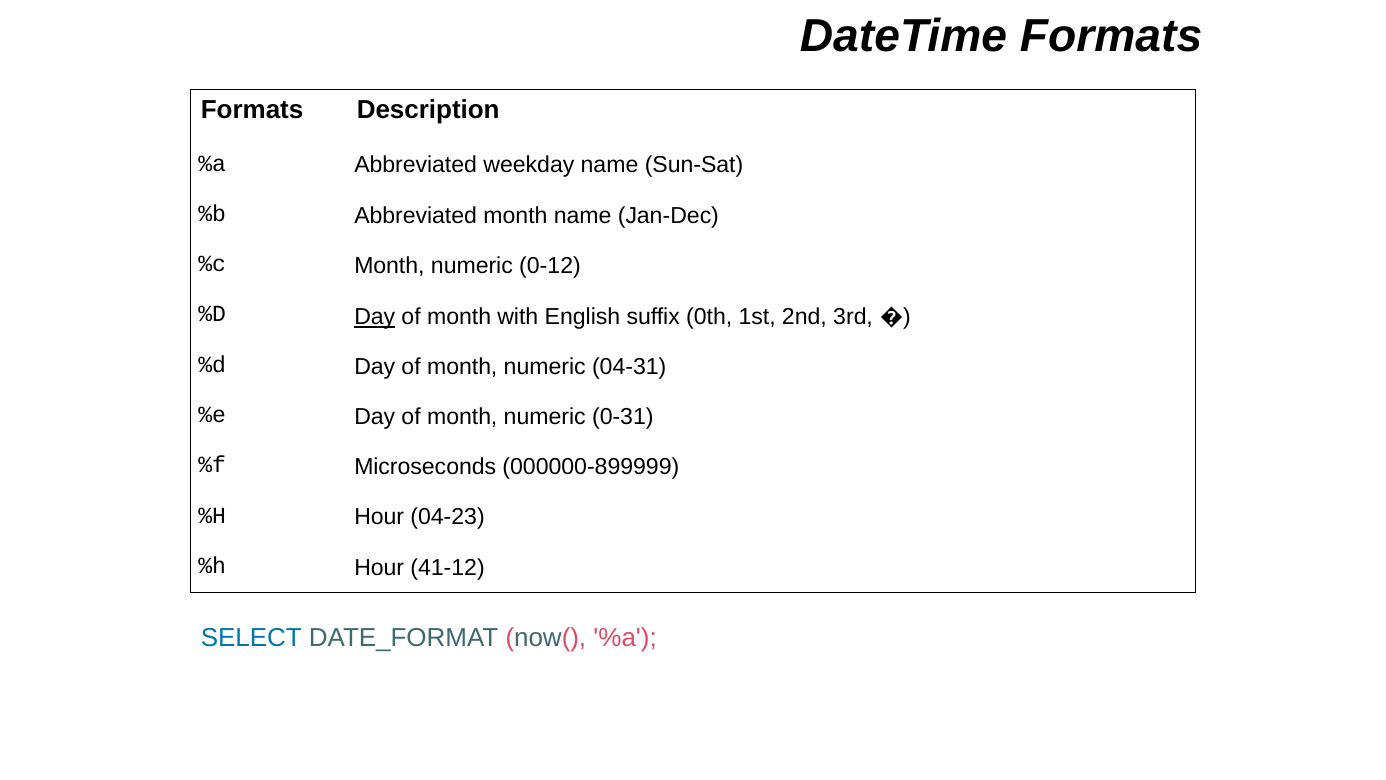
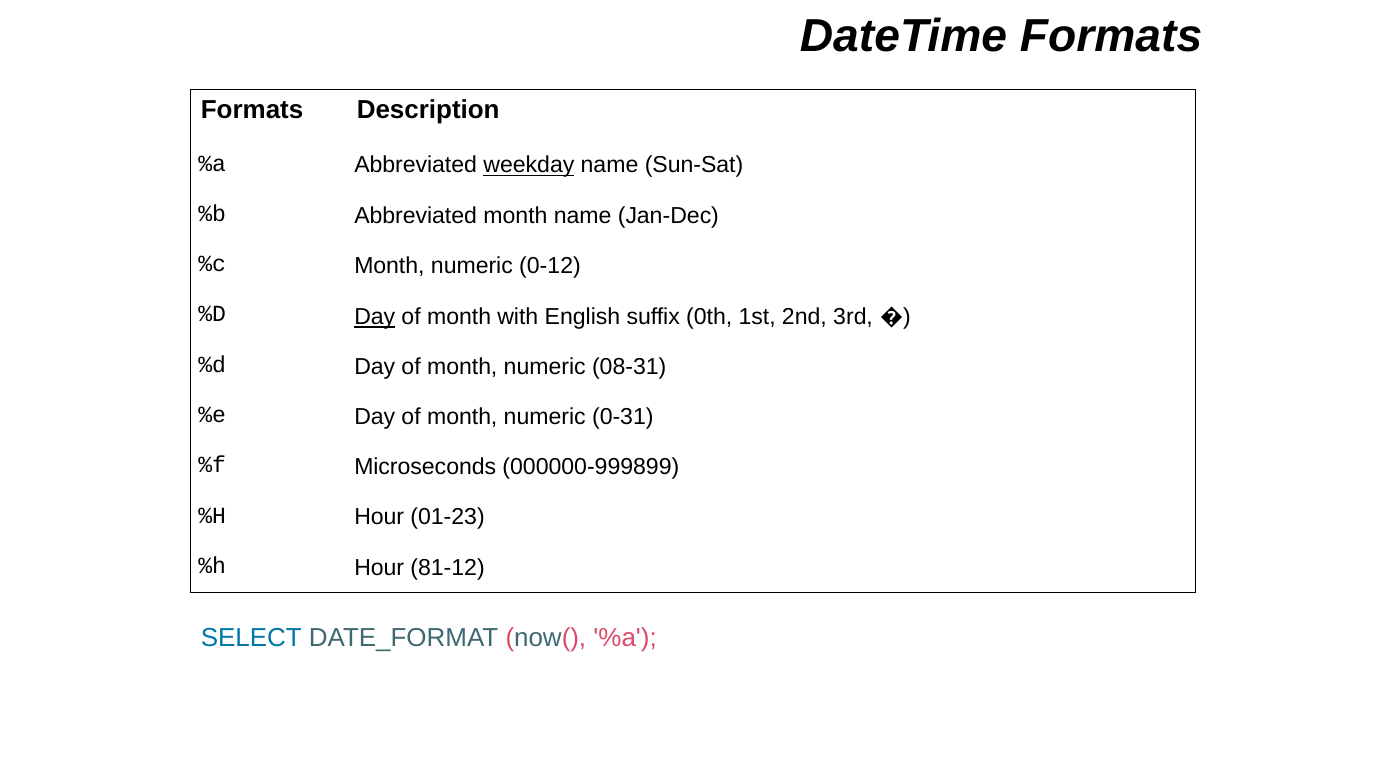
weekday underline: none -> present (529, 165)
04-31: 04-31 -> 08-31 (629, 366)
000000-899999: 000000-899999 -> 000000-999899 (591, 467)
04-23: 04-23 -> 01-23 (448, 517)
41-12: 41-12 -> 81-12 (448, 567)
